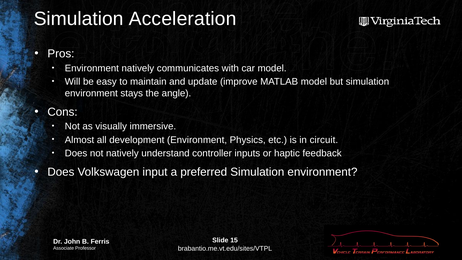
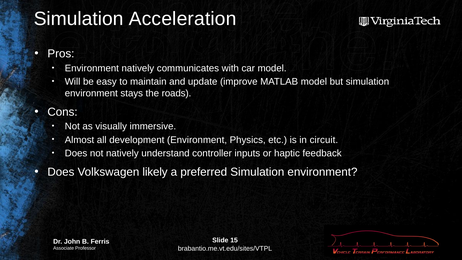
angle: angle -> roads (176, 93)
input: input -> likely (155, 172)
